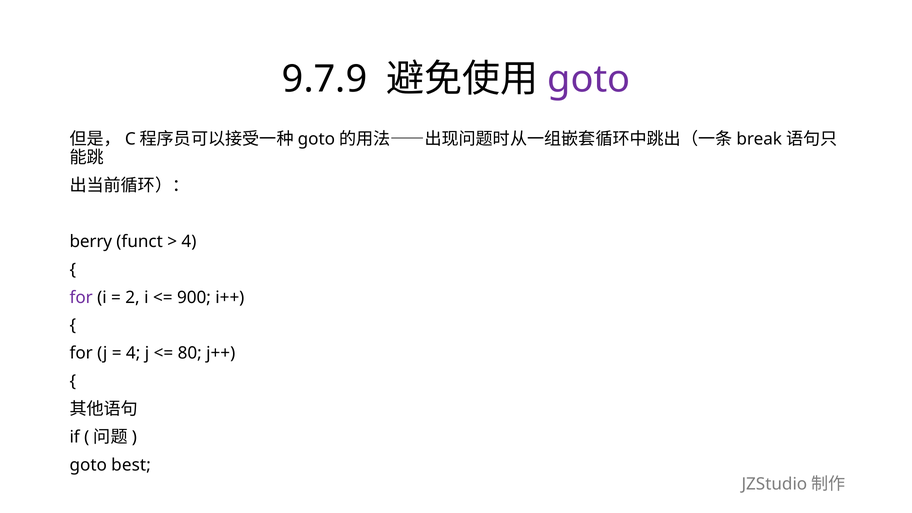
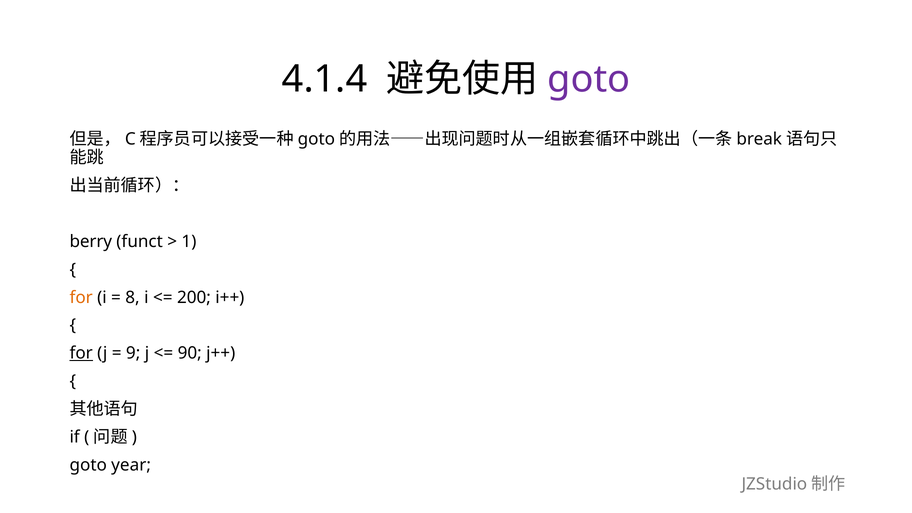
9.7.9: 9.7.9 -> 4.1.4 (325, 79)
4: 4 -> 1 (189, 241)
for colour: purple -> orange (81, 297)
2: 2 -> 8 (133, 297)
900: 900 -> 200 (194, 297)
for underline: none -> present (81, 353)
4: 4 -> 9 (133, 353)
80: 80 -> 90 (190, 353)
best: best -> year (131, 465)
